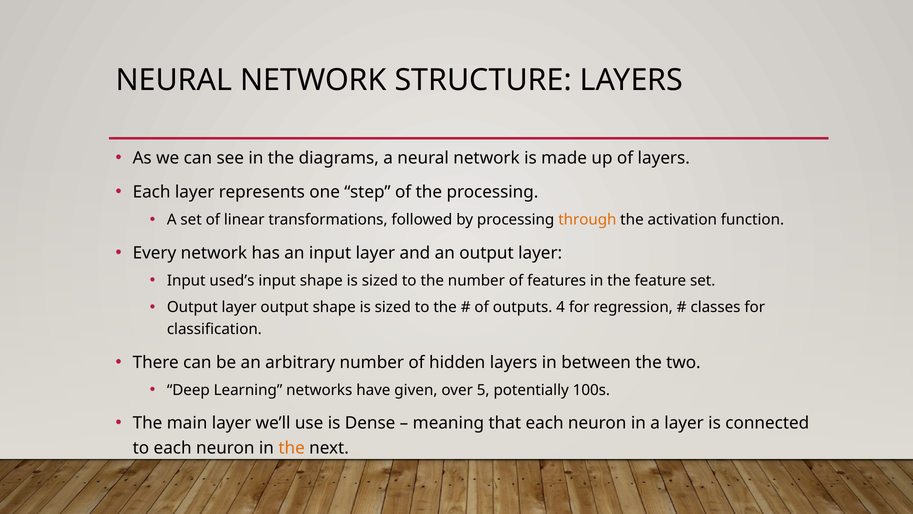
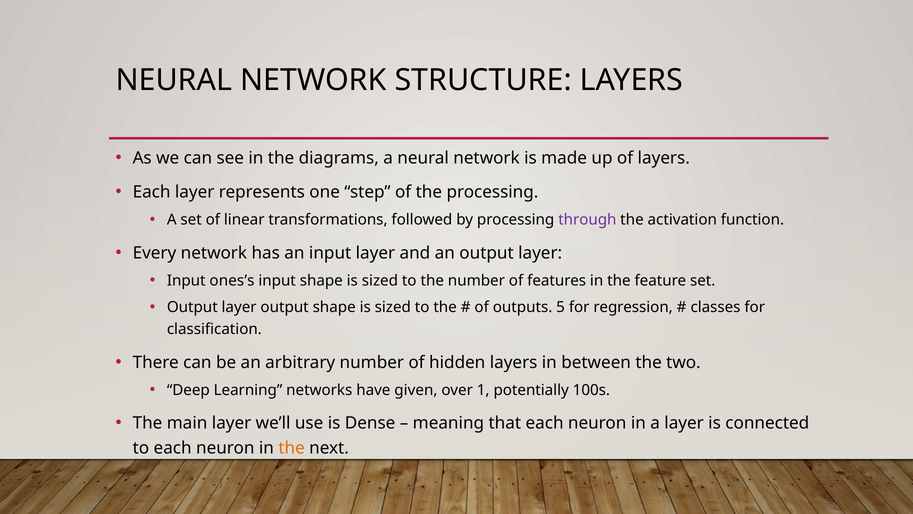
through colour: orange -> purple (587, 220)
used’s: used’s -> ones’s (232, 280)
4: 4 -> 5 (561, 307)
5: 5 -> 1 (483, 390)
